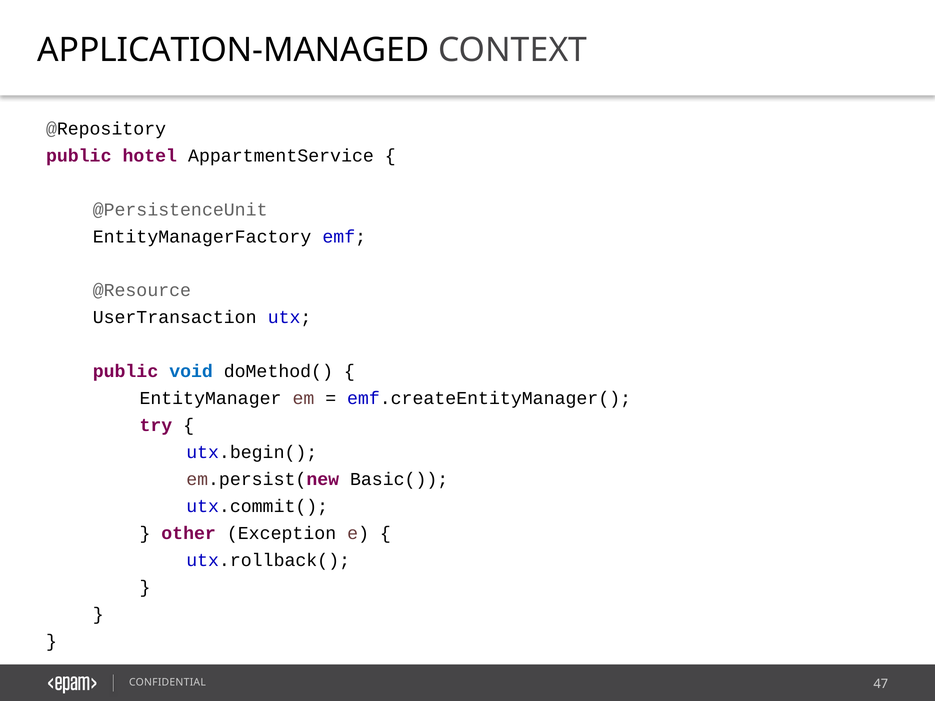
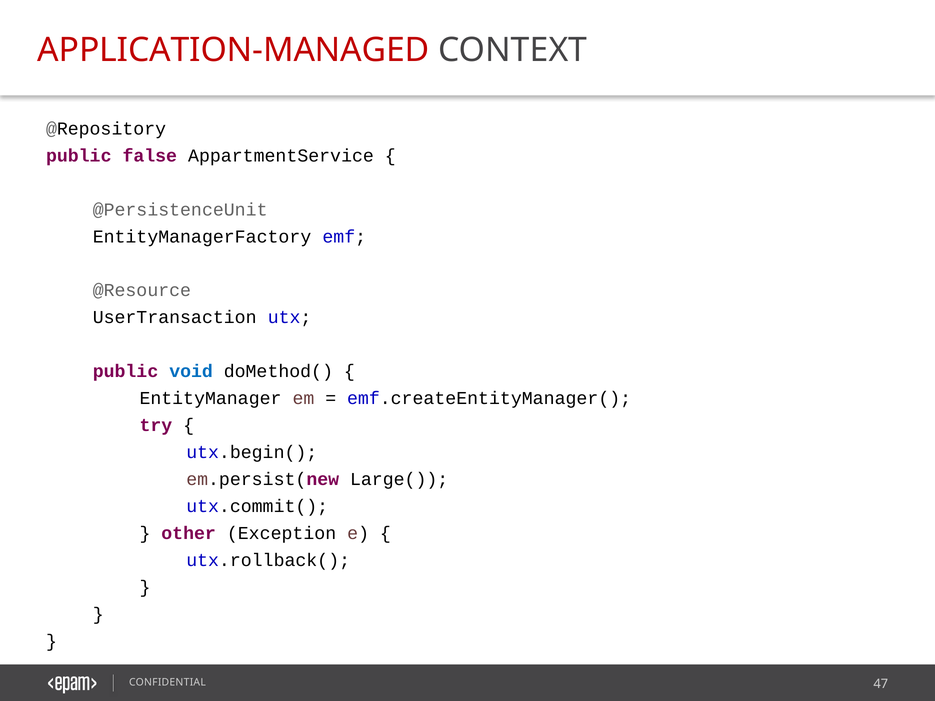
APPLICATION-MANAGED colour: black -> red (233, 50)
hotel: hotel -> false (150, 156)
Basic(: Basic( -> Large( (399, 479)
